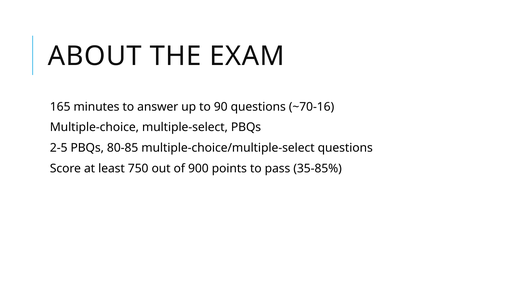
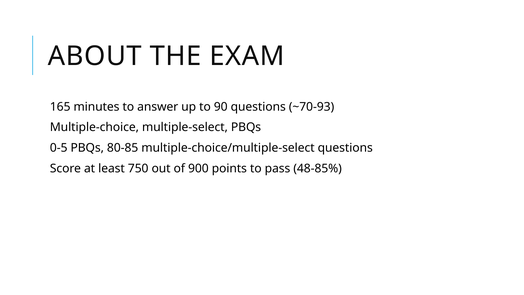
~70-16: ~70-16 -> ~70-93 (312, 107)
2-5: 2-5 -> 0-5 (59, 148)
35-85%: 35-85% -> 48-85% (318, 168)
